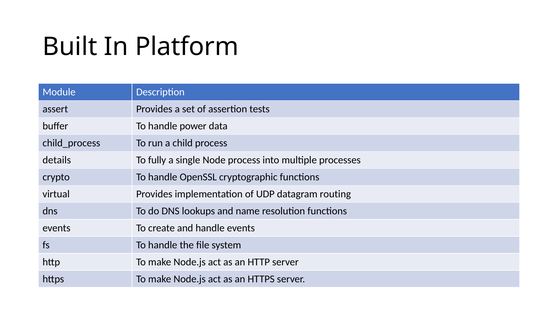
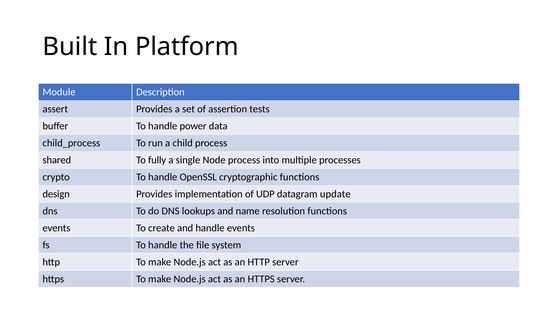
details: details -> shared (57, 160)
virtual: virtual -> design (56, 194)
routing: routing -> update (335, 194)
